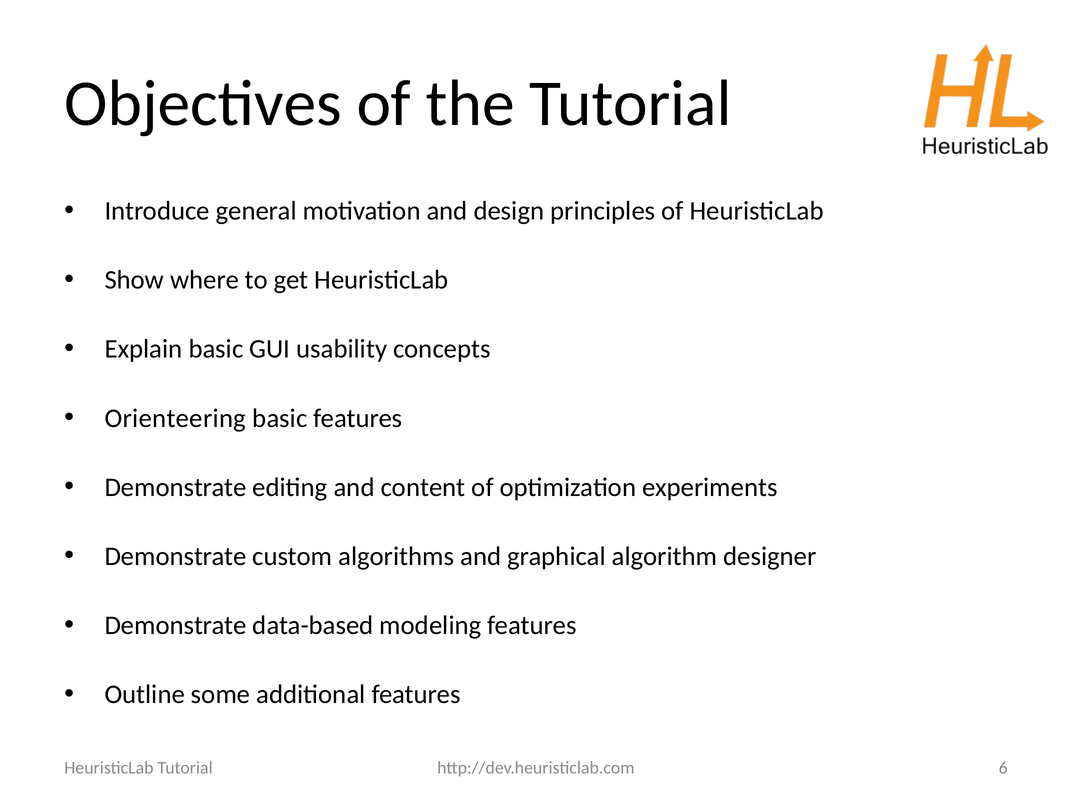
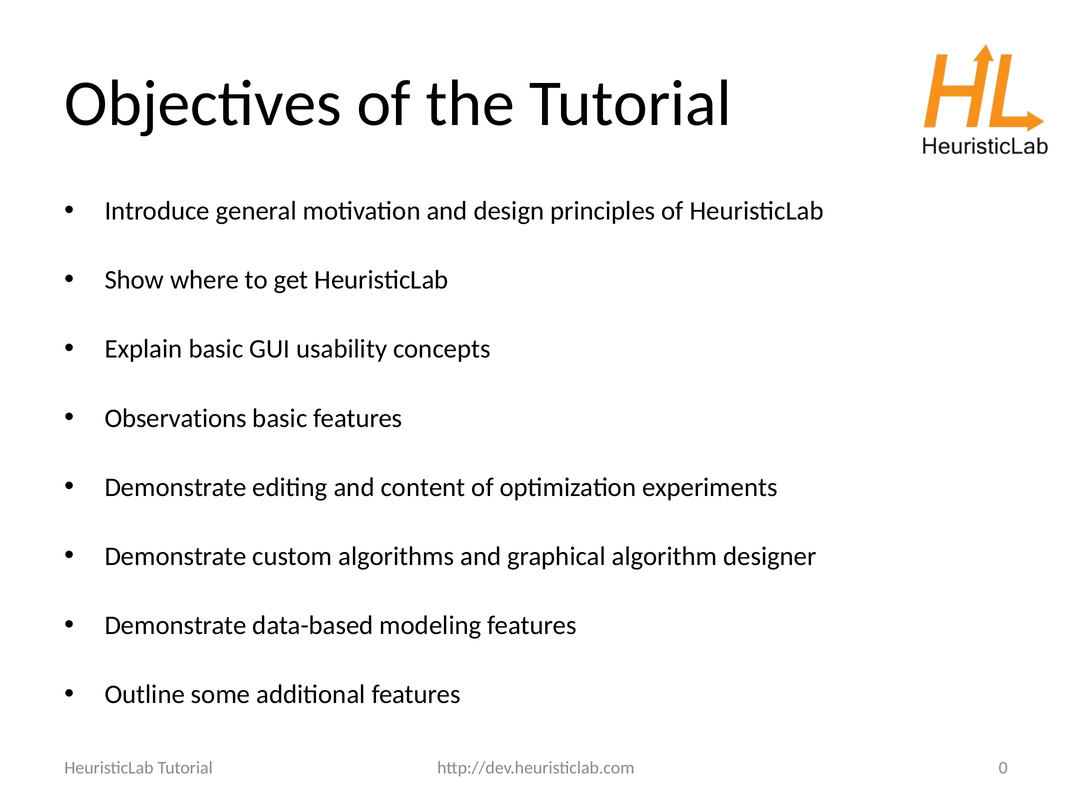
Orienteering: Orienteering -> Observations (176, 418)
6: 6 -> 0 (1003, 768)
